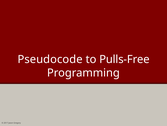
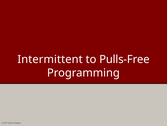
Pseudocode: Pseudocode -> Intermittent (50, 59)
